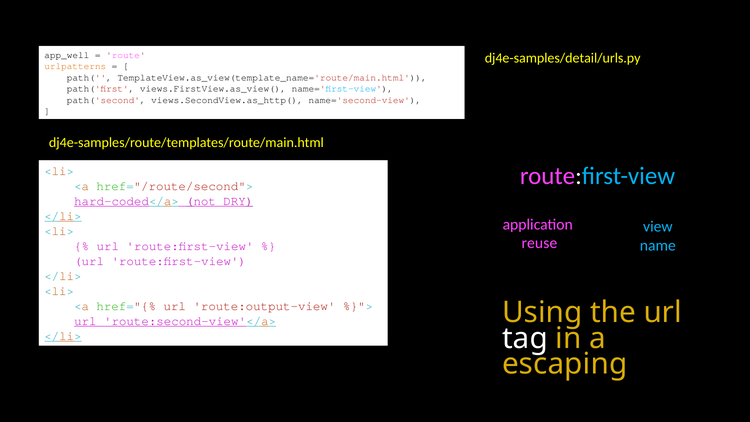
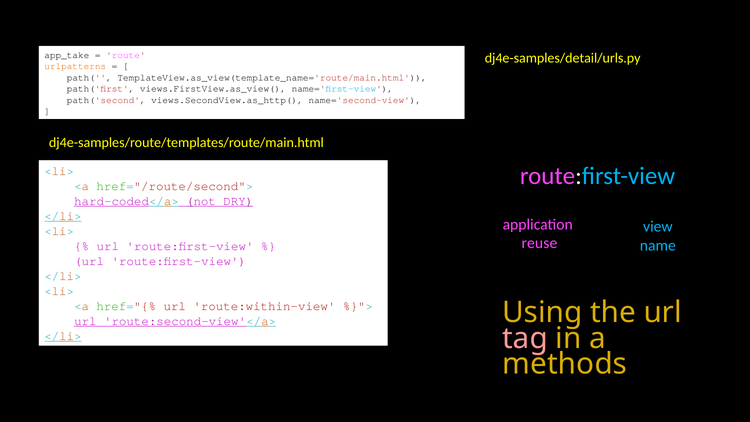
app_well: app_well -> app_take (67, 55)
route:output-view: route:output-view -> route:within-view (264, 306)
tag colour: white -> pink (525, 338)
escaping: escaping -> methods (565, 364)
